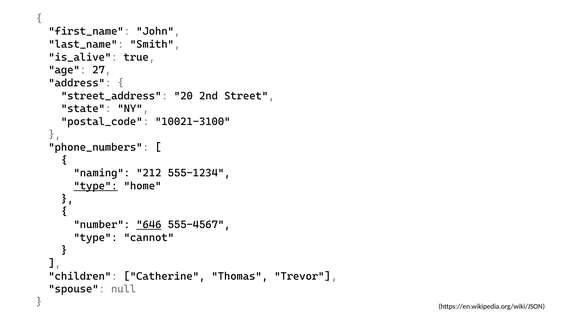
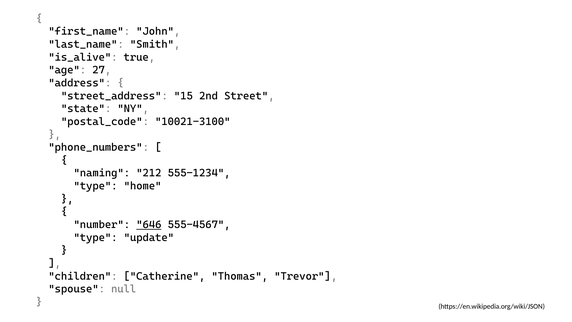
20: 20 -> 15 (183, 96)
type underline: present -> none (96, 186)
cannot: cannot -> update (149, 237)
